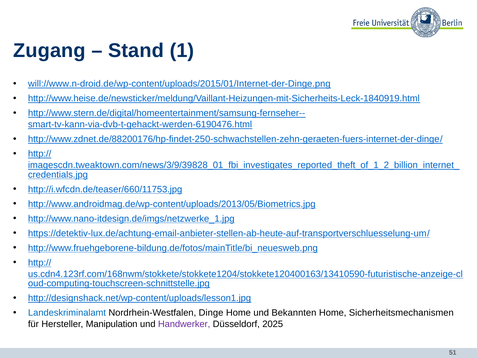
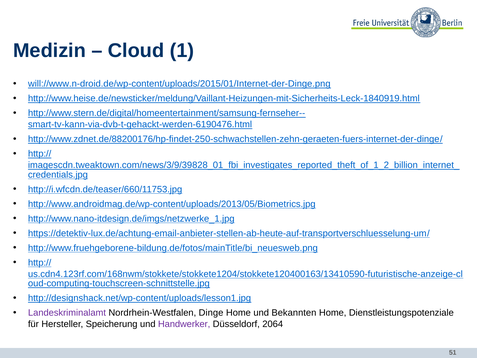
Zugang: Zugang -> Medizin (49, 51)
Stand: Stand -> Cloud (136, 51)
Landeskriminalamt colour: blue -> purple (67, 313)
Sicherheitsmechanismen: Sicherheitsmechanismen -> Dienstleistungspotenziale (401, 313)
Manipulation: Manipulation -> Speicherung (112, 324)
2025: 2025 -> 2064 (273, 324)
